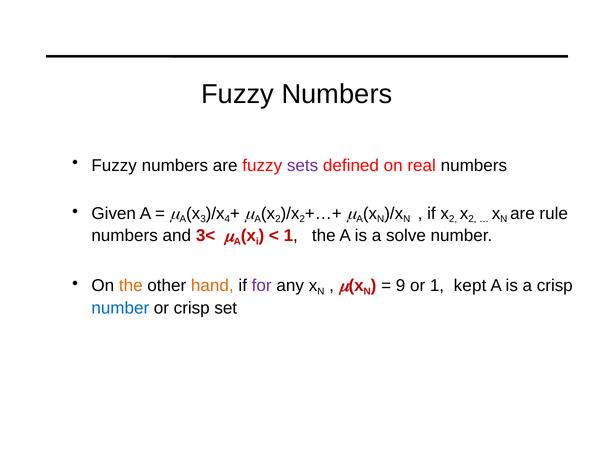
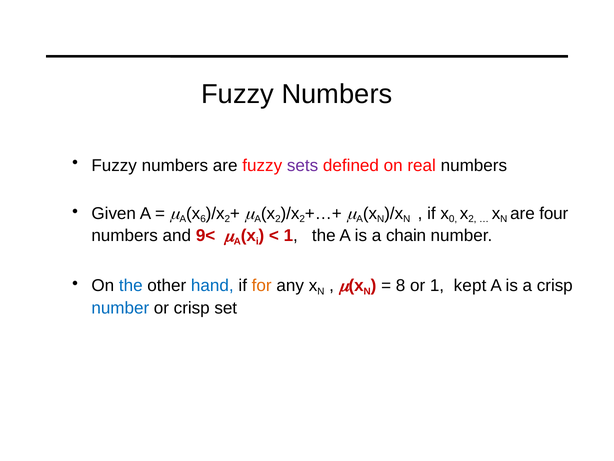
3: 3 -> 6 (203, 219)
4: 4 -> 2 (227, 219)
2: 2 -> 0 (453, 219)
rule: rule -> four (554, 213)
3<: 3< -> 9< (206, 236)
solve: solve -> chain (406, 236)
the colour: orange -> blue (131, 285)
hand colour: orange -> blue (212, 285)
for colour: purple -> orange (262, 285)
9: 9 -> 8 (401, 285)
